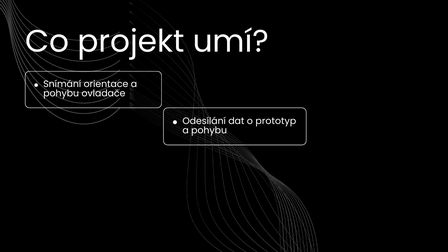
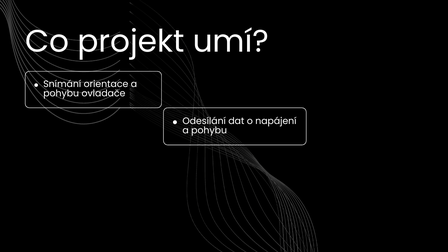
prototyp: prototyp -> napájení (276, 121)
